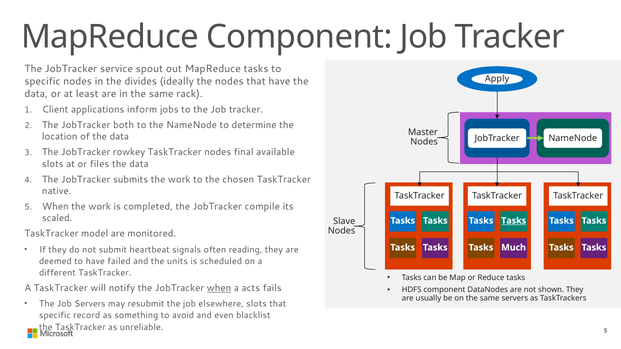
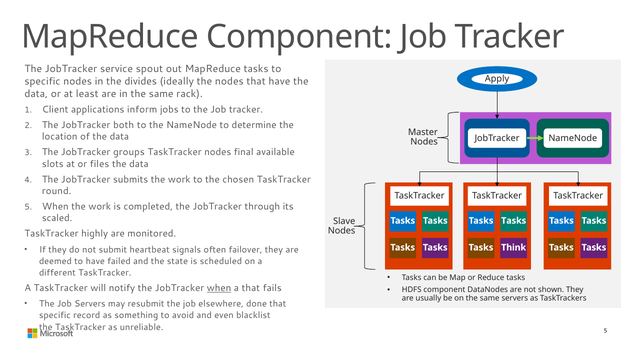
rowkey: rowkey -> groups (129, 152)
native: native -> round (57, 191)
compile: compile -> through (262, 207)
Tasks underline: present -> none (514, 221)
model: model -> highly (95, 234)
reading: reading -> failover (245, 250)
Much: Much -> Think (514, 248)
units: units -> state (177, 261)
a acts: acts -> that (251, 288)
elsewhere slots: slots -> done (257, 304)
